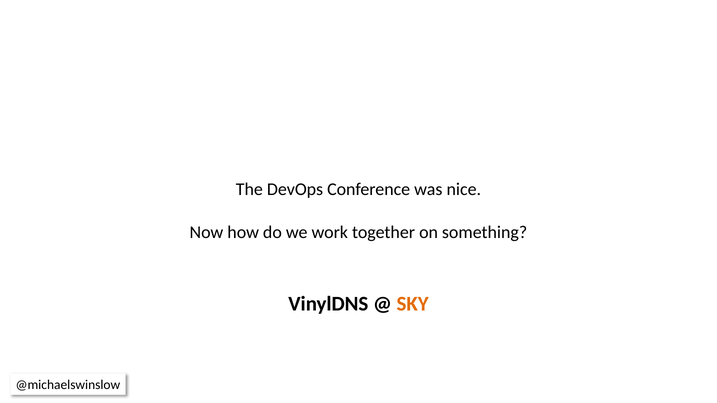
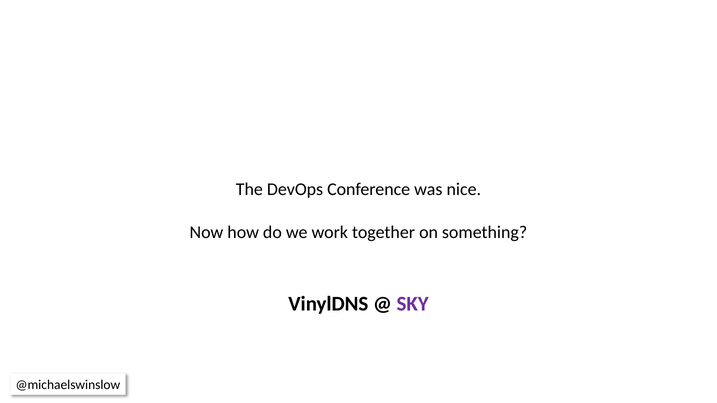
SKY colour: orange -> purple (413, 304)
